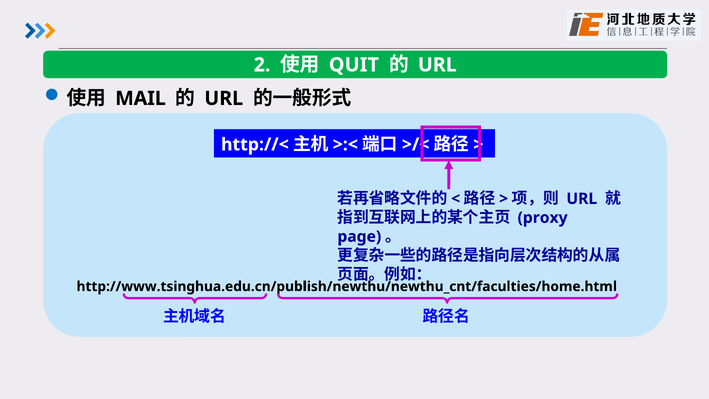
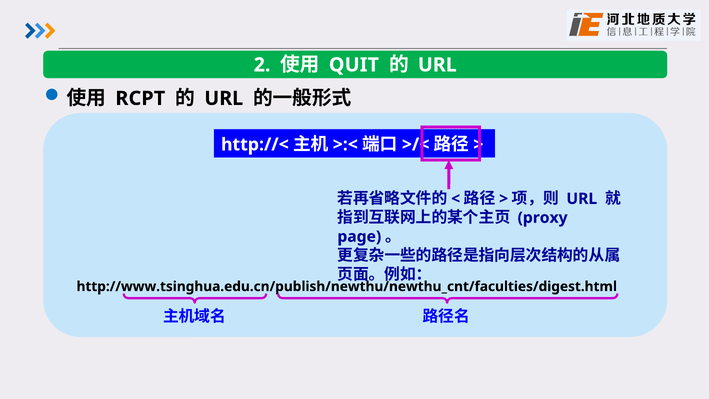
MAIL: MAIL -> RCPT (140, 98)
http://www.tsinghua.edu.cn/publish/newthu/newthu_cnt/faculties/home.html: http://www.tsinghua.edu.cn/publish/newthu/newthu_cnt/faculties/home.html -> http://www.tsinghua.edu.cn/publish/newthu/newthu_cnt/faculties/digest.html (347, 286)
